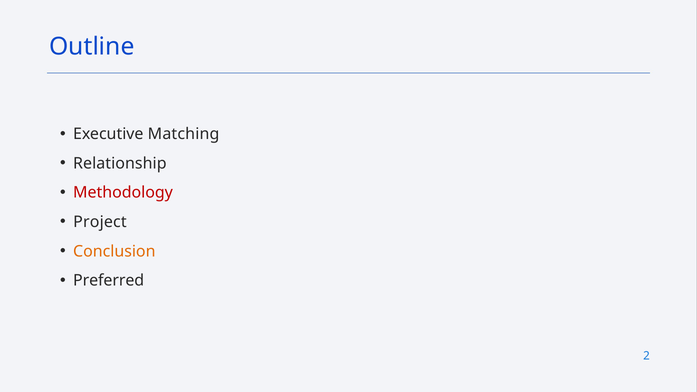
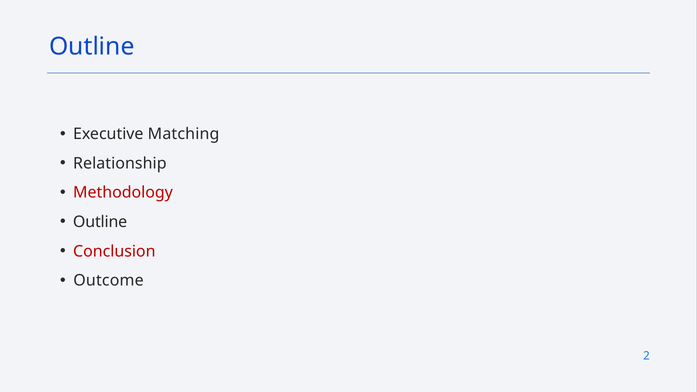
Project: Project -> Outline (100, 222)
Conclusion colour: orange -> red (114, 251)
Preferred: Preferred -> Outcome (109, 281)
